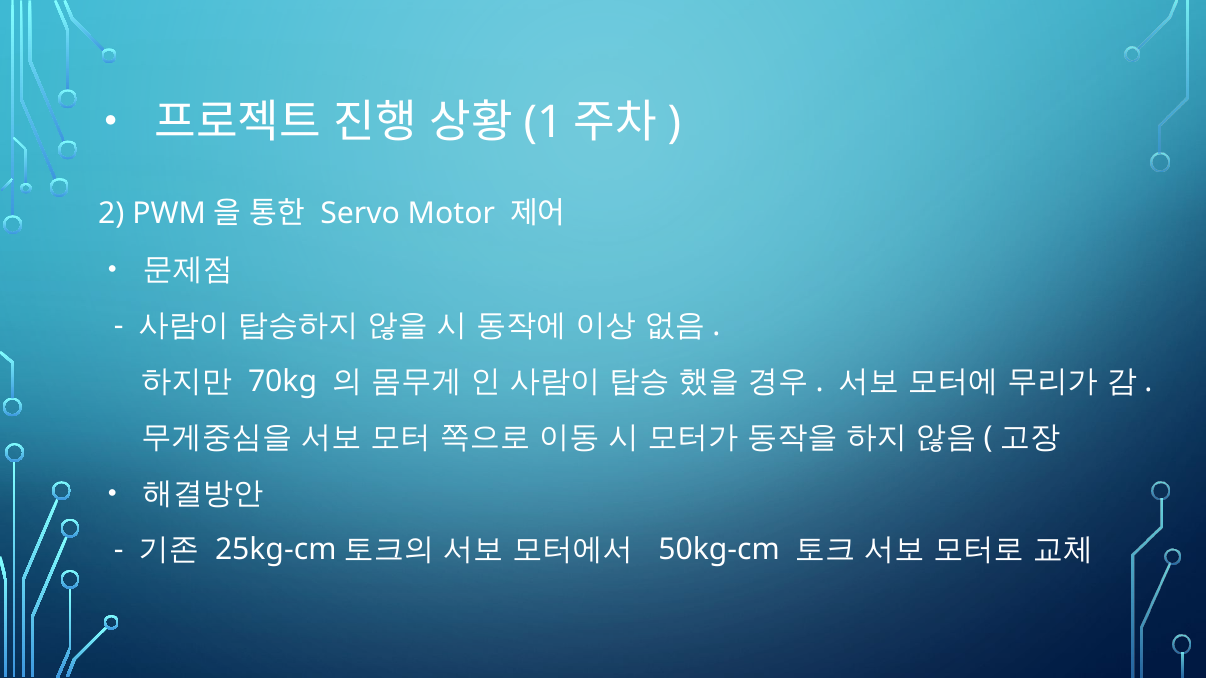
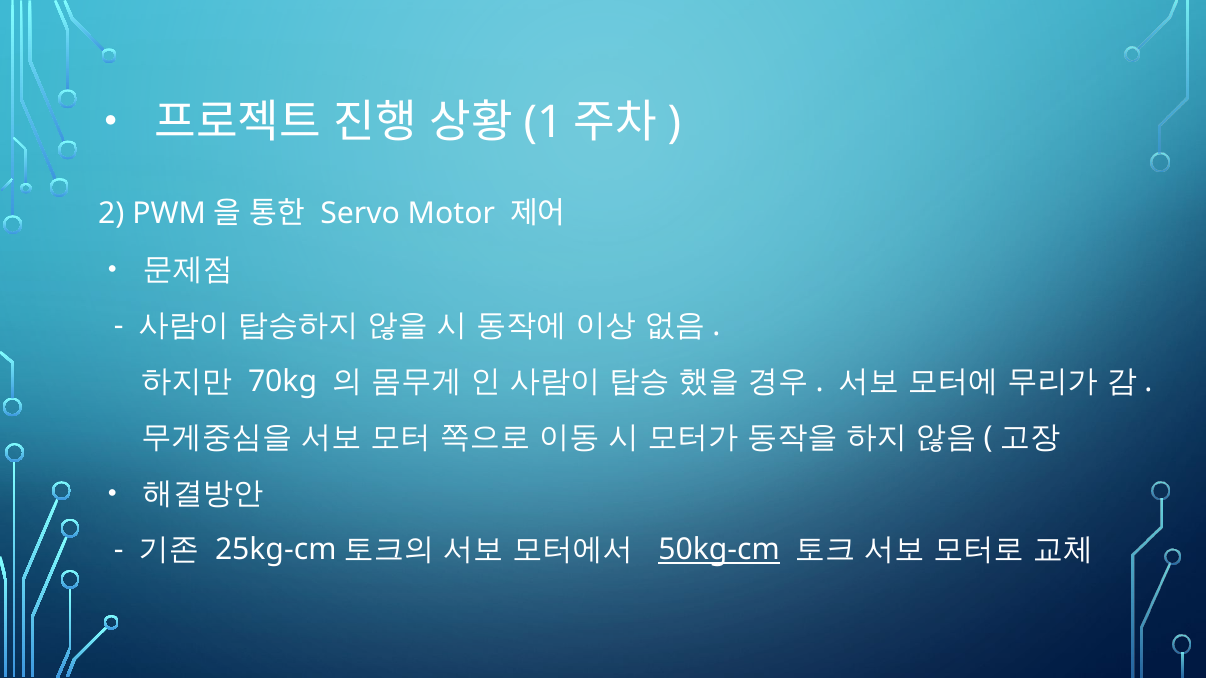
50kg-cm underline: none -> present (719, 550)
